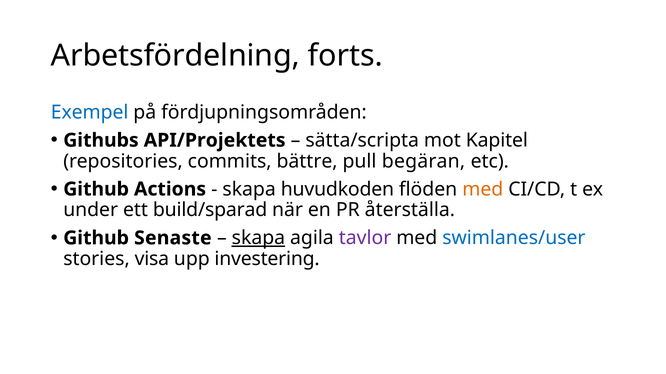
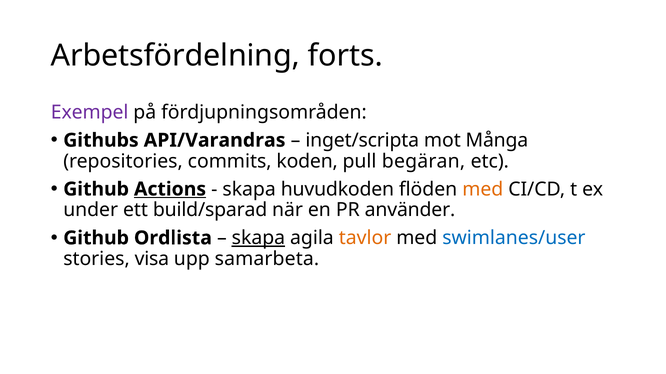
Exempel colour: blue -> purple (90, 113)
API/Projektets: API/Projektets -> API/Varandras (215, 141)
sätta/scripta: sätta/scripta -> inget/scripta (362, 141)
Kapitel: Kapitel -> Många (497, 141)
bättre: bättre -> koden (307, 162)
Actions underline: none -> present (170, 189)
återställa: återställa -> använder (410, 210)
Senaste: Senaste -> Ordlista (173, 238)
tavlor colour: purple -> orange (365, 238)
investering: investering -> samarbeta (267, 259)
